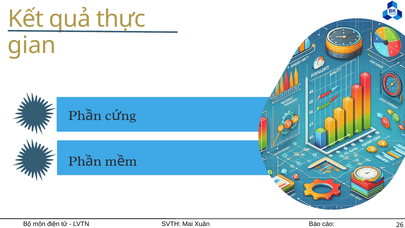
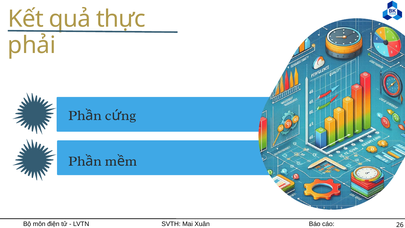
gian: gian -> phải (32, 45)
